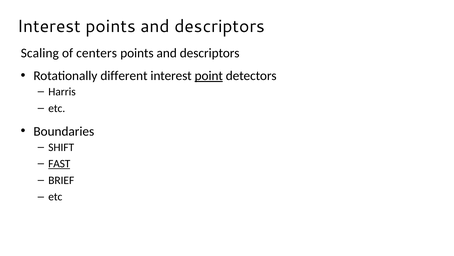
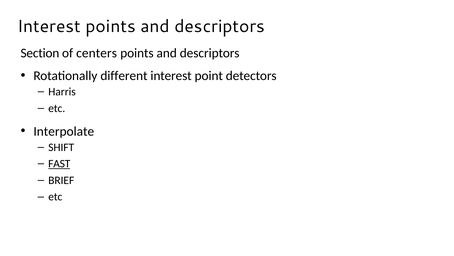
Scaling: Scaling -> Section (40, 53)
point underline: present -> none (209, 76)
Boundaries: Boundaries -> Interpolate (64, 131)
